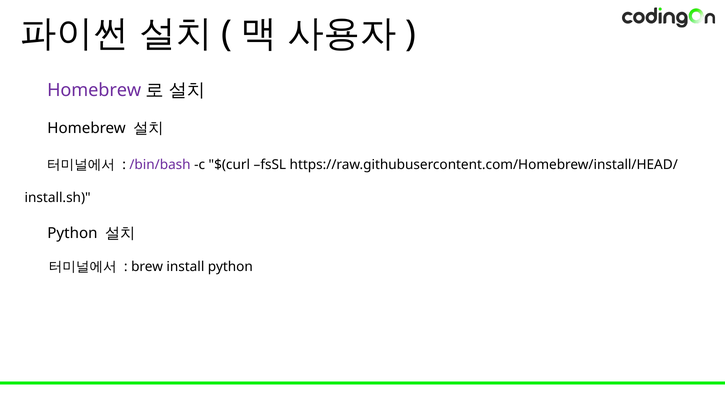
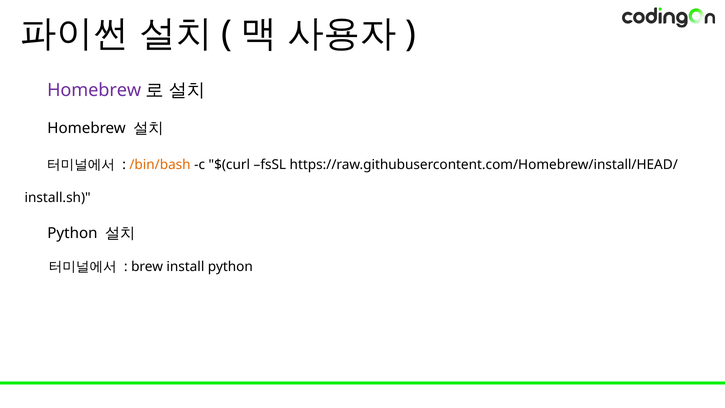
/bin/bash colour: purple -> orange (160, 165)
